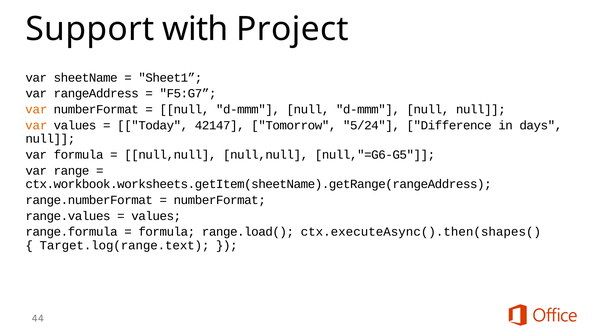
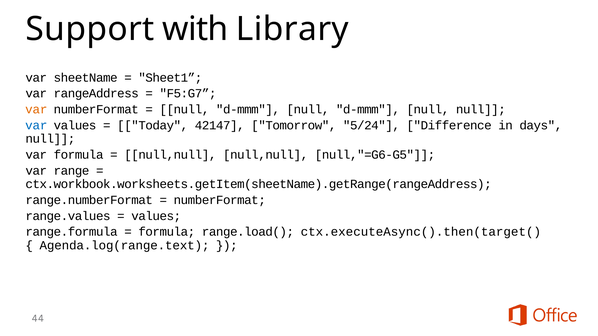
Project: Project -> Library (292, 29)
var colour: orange -> blue (36, 126)
ctx.executeAsync().then(shapes(: ctx.executeAsync().then(shapes( -> ctx.executeAsync().then(target( (421, 232)
Target.log(range.text: Target.log(range.text -> Agenda.log(range.text (125, 246)
